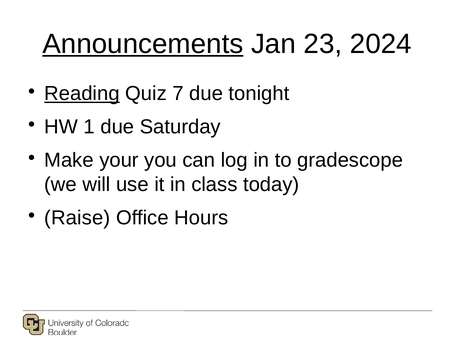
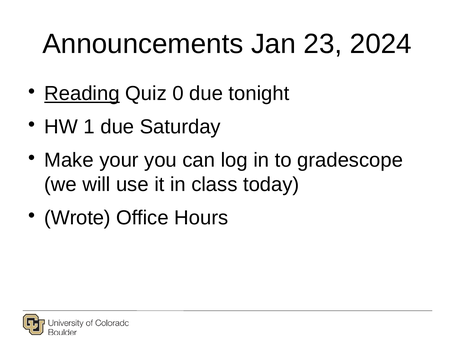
Announcements underline: present -> none (143, 44)
7: 7 -> 0 (178, 93)
Raise: Raise -> Wrote (77, 217)
